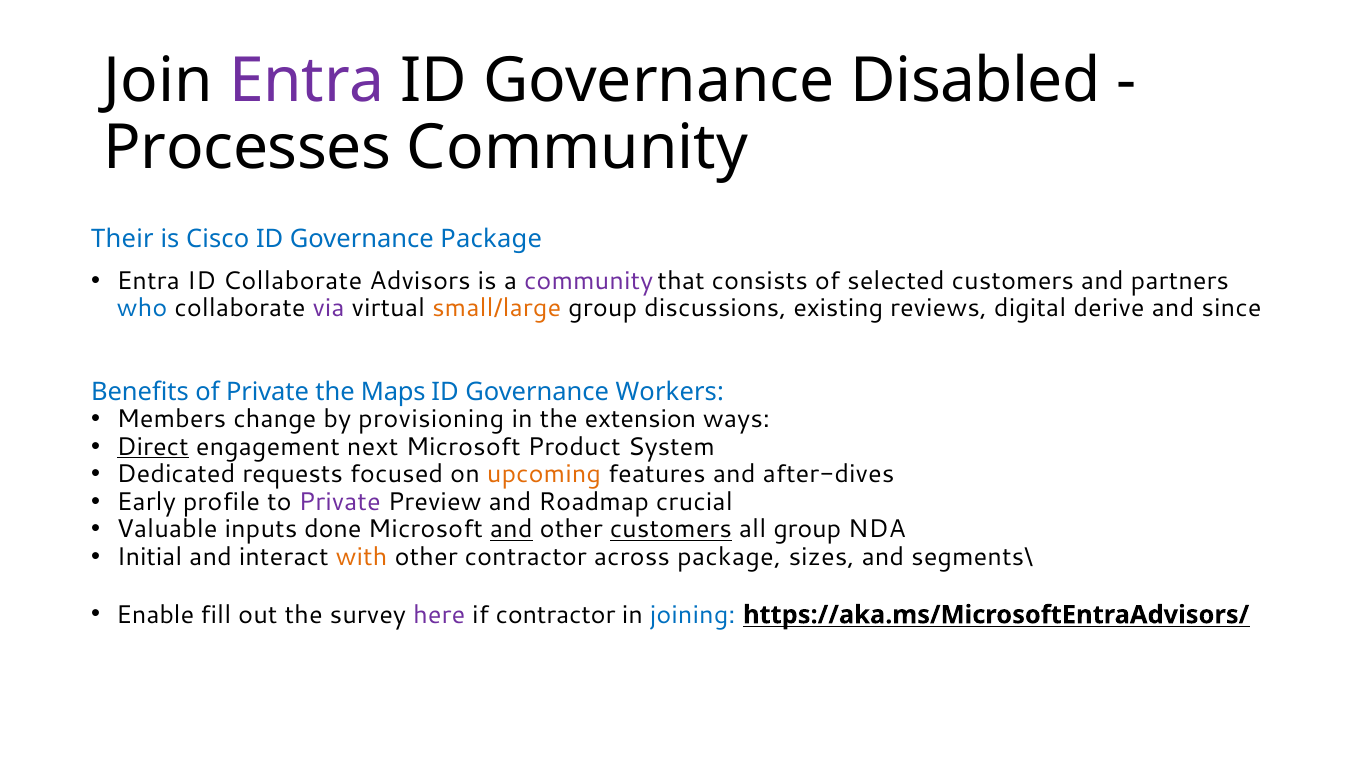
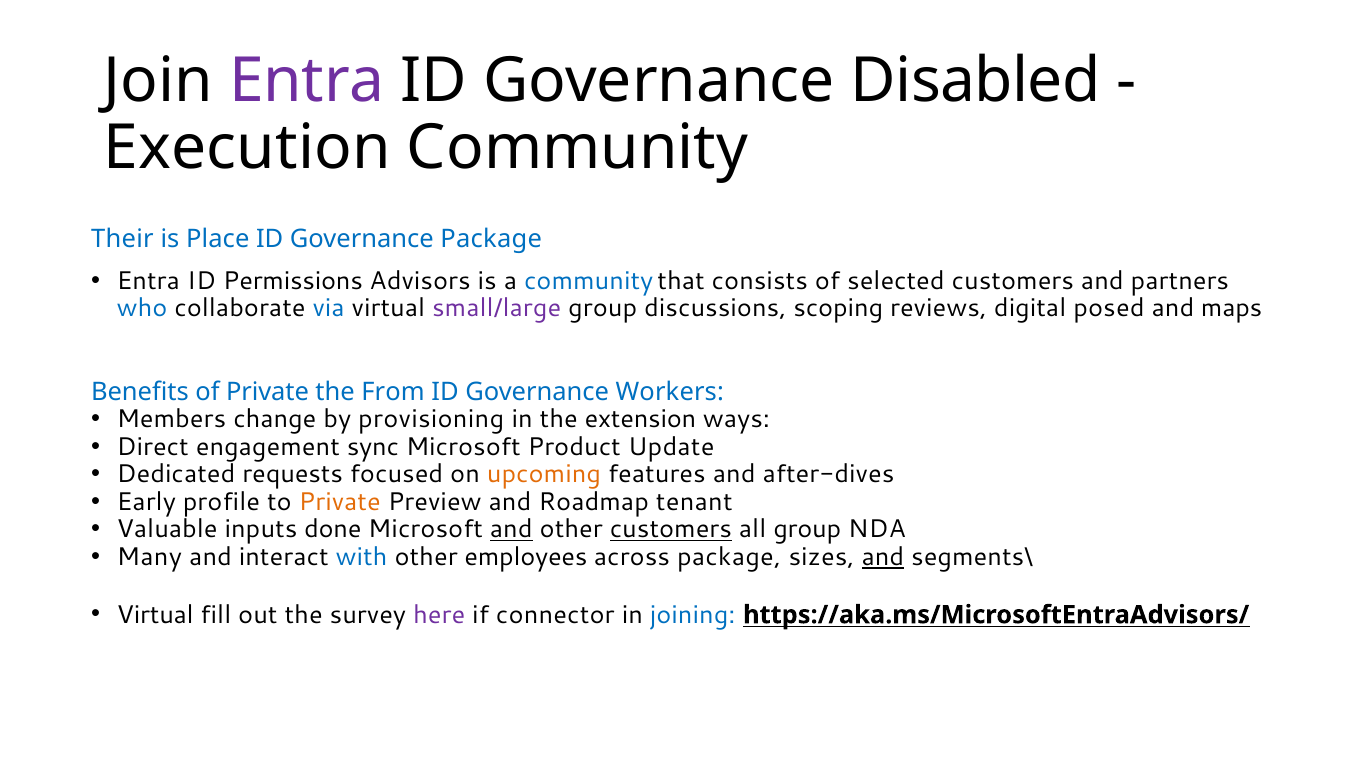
Processes: Processes -> Execution (247, 148)
Cisco: Cisco -> Place (218, 239)
ID Collaborate: Collaborate -> Permissions (293, 281)
community colour: purple -> blue (589, 281)
via colour: purple -> blue (329, 308)
small/large colour: orange -> purple (497, 308)
existing: existing -> scoping (838, 308)
derive: derive -> posed (1109, 308)
since: since -> maps (1232, 308)
Maps: Maps -> From (393, 392)
Direct underline: present -> none (153, 447)
next: next -> sync (373, 447)
System: System -> Update (671, 447)
Private colour: purple -> orange (340, 502)
crucial: crucial -> tenant (694, 502)
Initial: Initial -> Many (149, 557)
with colour: orange -> blue (362, 557)
other contractor: contractor -> employees (526, 557)
and underline: none -> present (883, 557)
Enable: Enable -> Virtual (155, 615)
if contractor: contractor -> connector (555, 615)
